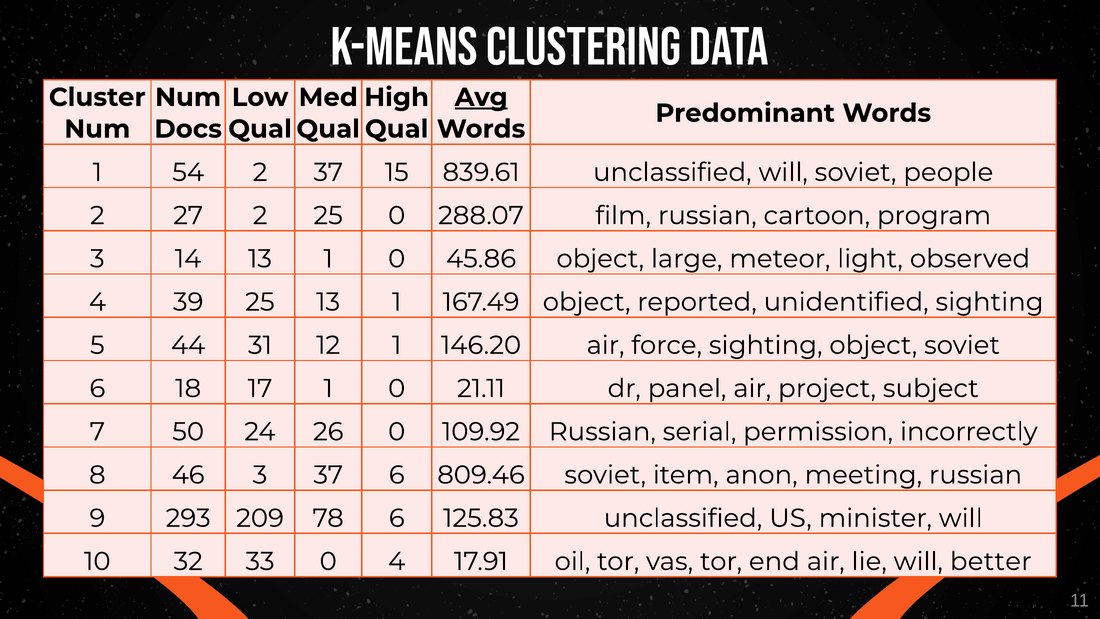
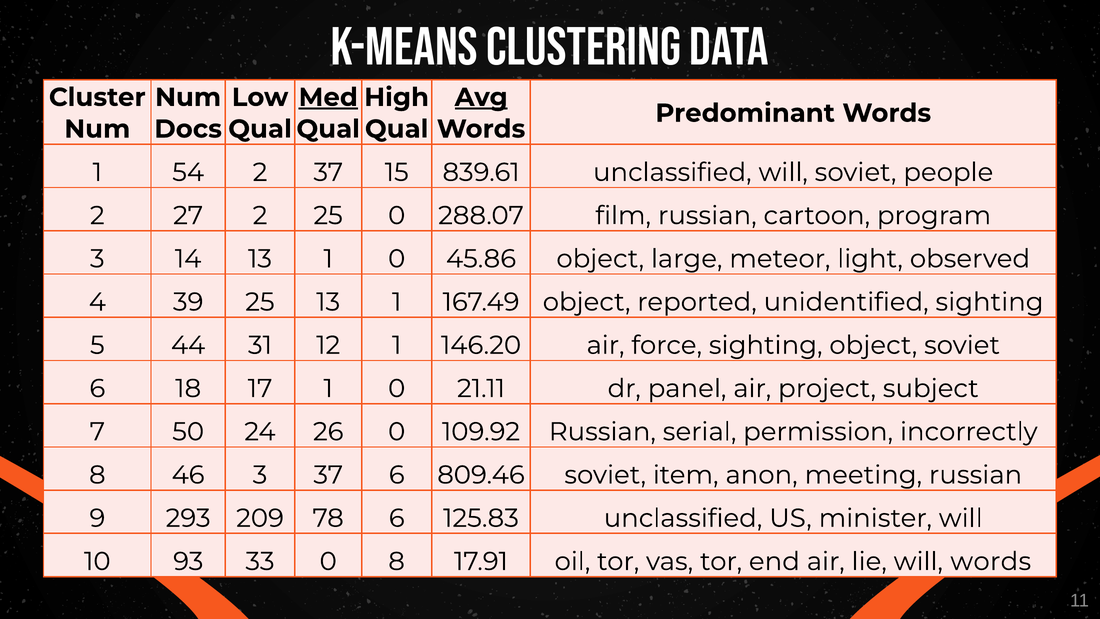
Med underline: none -> present (328, 97)
32: 32 -> 93 (188, 561)
0 4: 4 -> 8 (397, 561)
will better: better -> words (991, 561)
